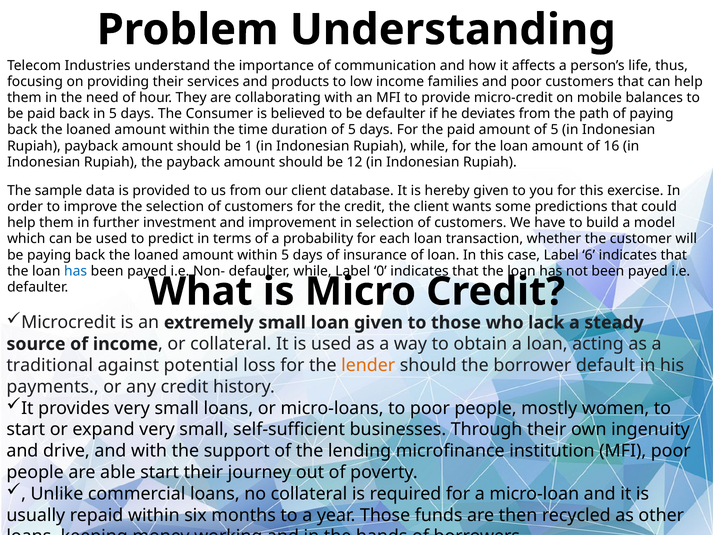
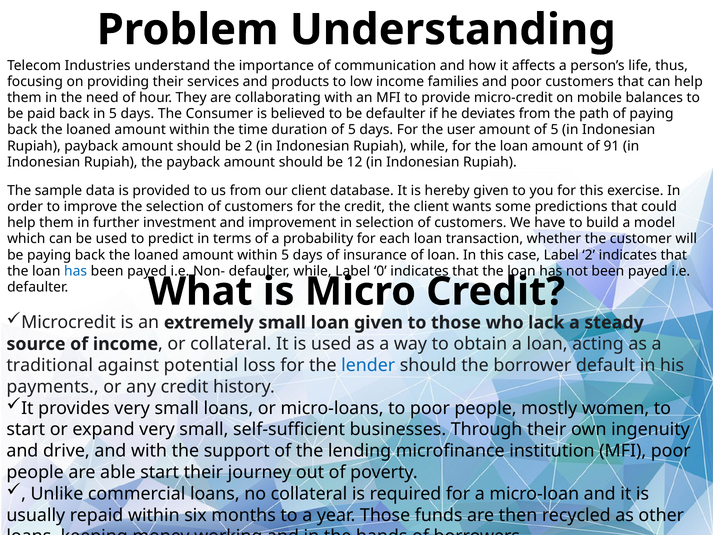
the paid: paid -> user (461, 130)
be 1: 1 -> 2 (249, 146)
16: 16 -> 91 (611, 146)
Label 6: 6 -> 2 (589, 255)
lender colour: orange -> blue (368, 365)
